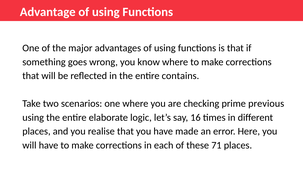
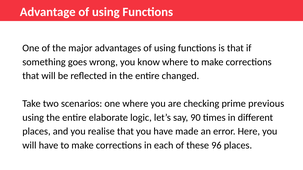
contains: contains -> changed (180, 76)
16: 16 -> 90 (196, 118)
71: 71 -> 96 (216, 146)
